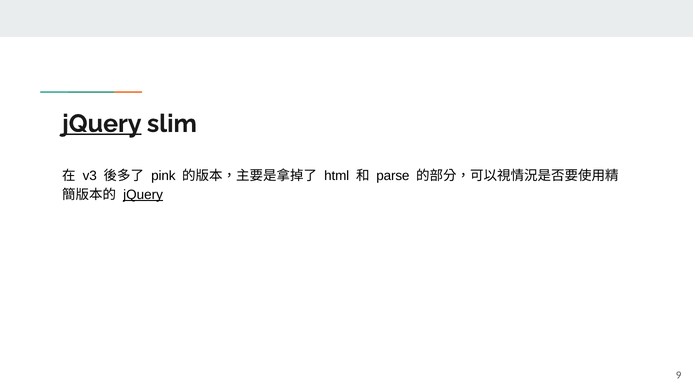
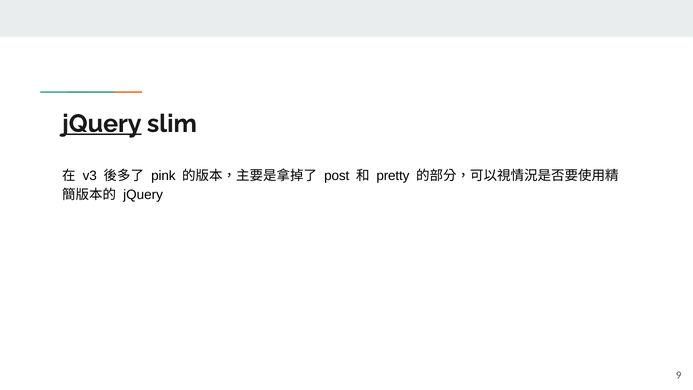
html: html -> post (337, 176)
parse: parse -> pretty (393, 176)
jQuery underline: present -> none (143, 195)
